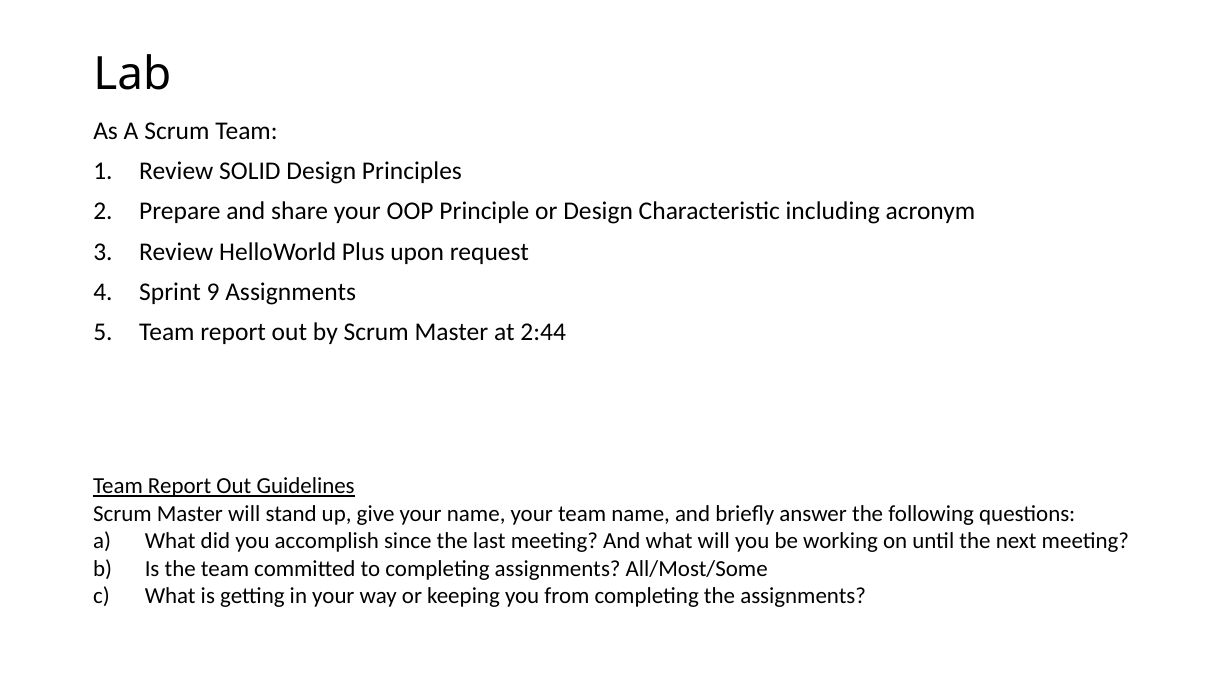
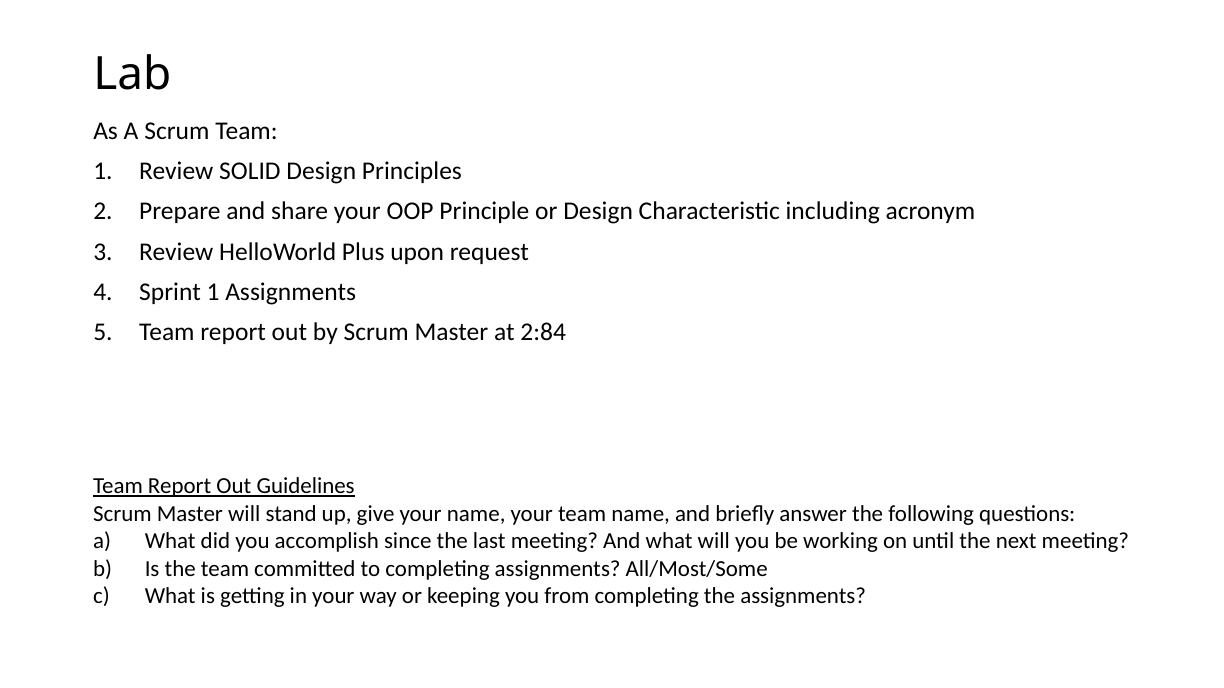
Sprint 9: 9 -> 1 (213, 292)
2:44: 2:44 -> 2:84 (543, 333)
